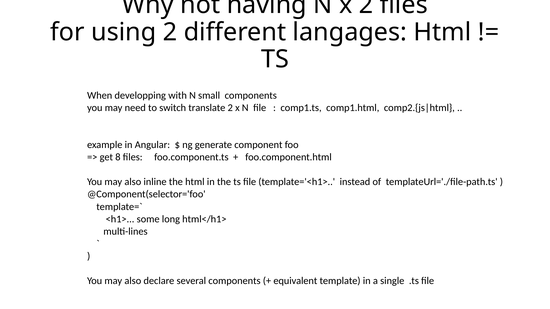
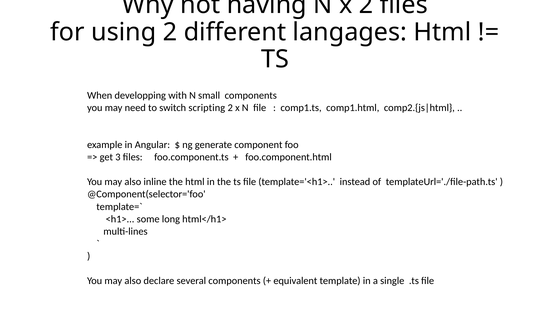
translate: translate -> scripting (207, 108)
8: 8 -> 3 (118, 157)
